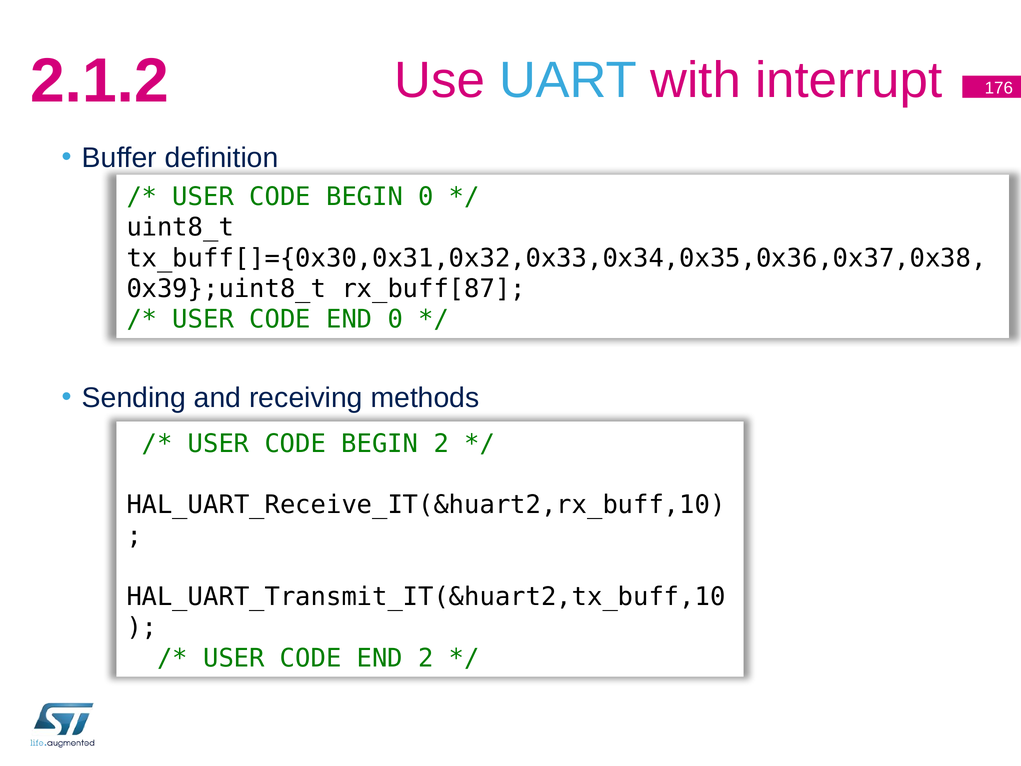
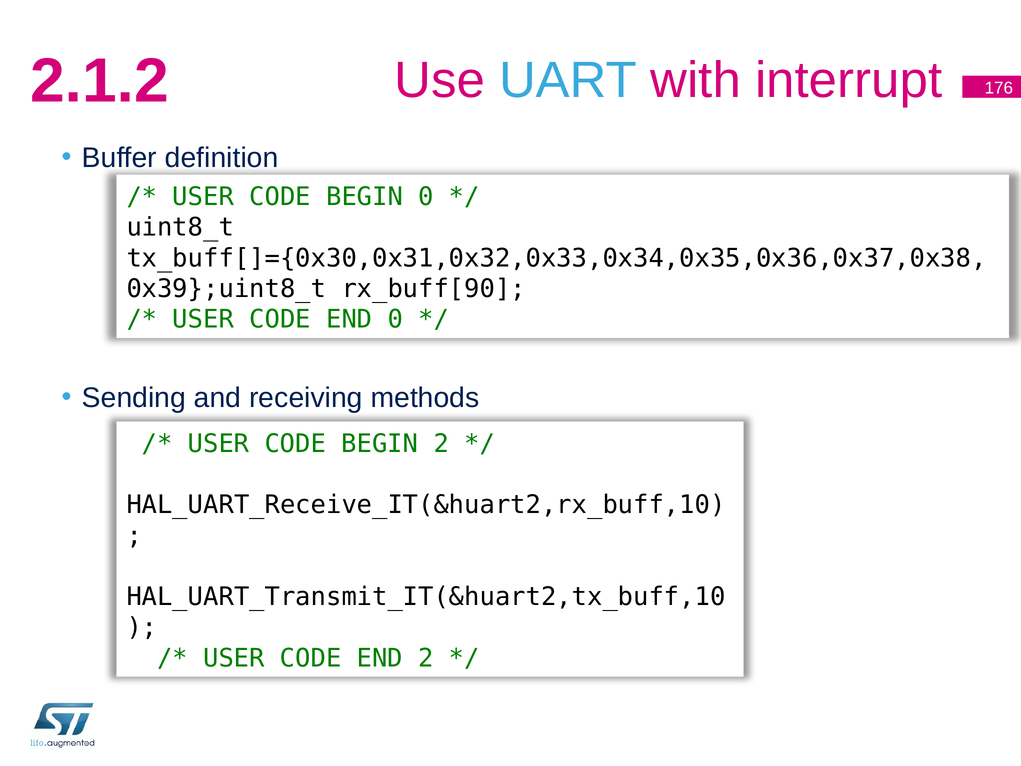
rx_buff[87: rx_buff[87 -> rx_buff[90 (434, 289)
